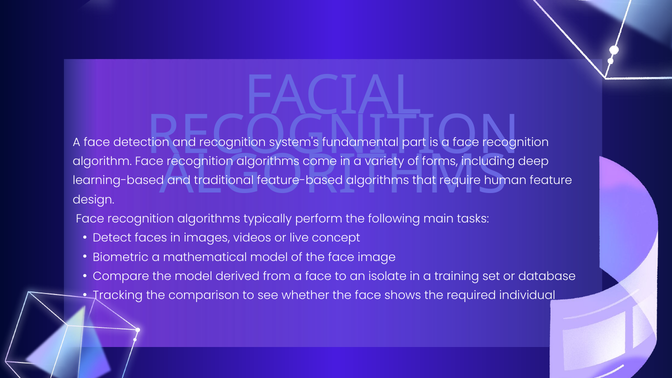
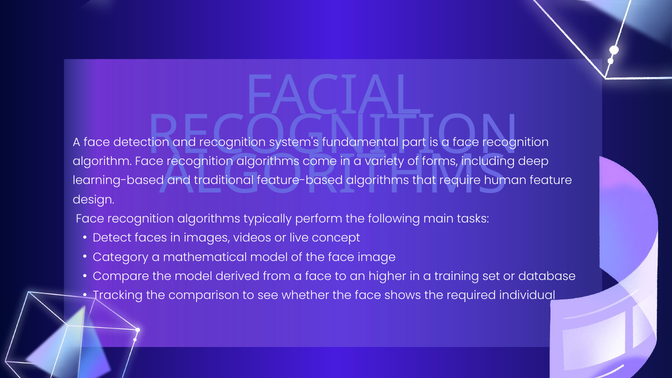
Biometric: Biometric -> Category (121, 257)
isolate: isolate -> higher (387, 276)
